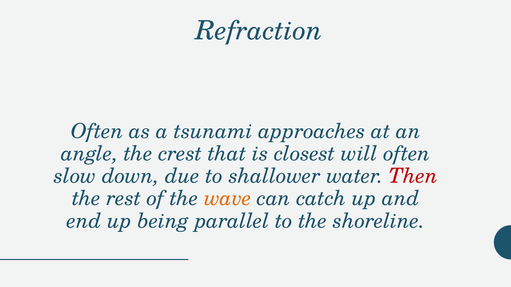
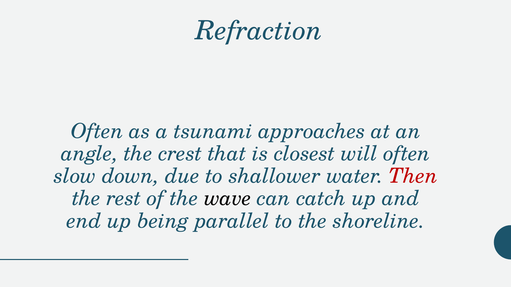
wave colour: orange -> black (228, 199)
